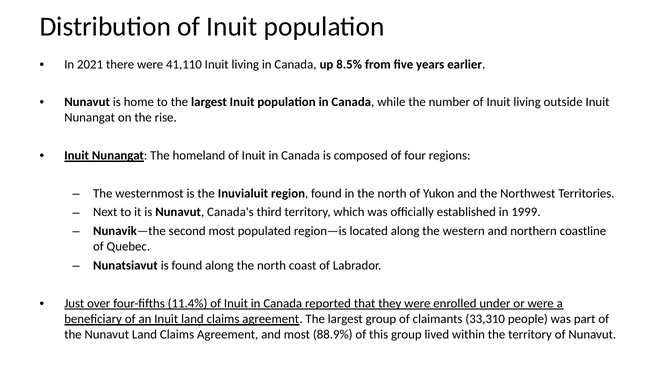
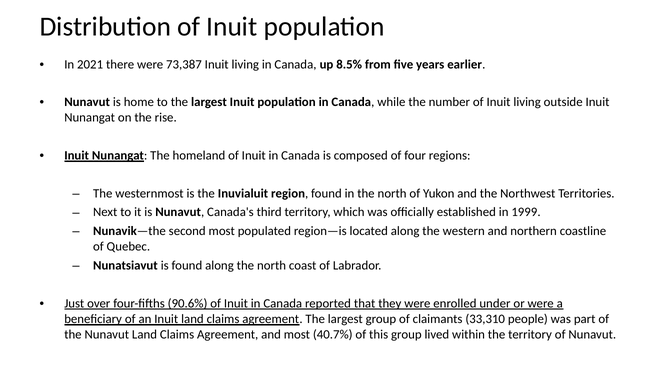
41,110: 41,110 -> 73,387 (184, 64)
11.4%: 11.4% -> 90.6% (188, 303)
88.9%: 88.9% -> 40.7% (333, 334)
